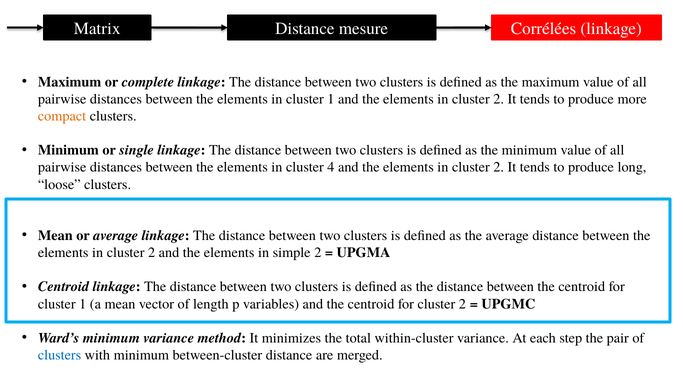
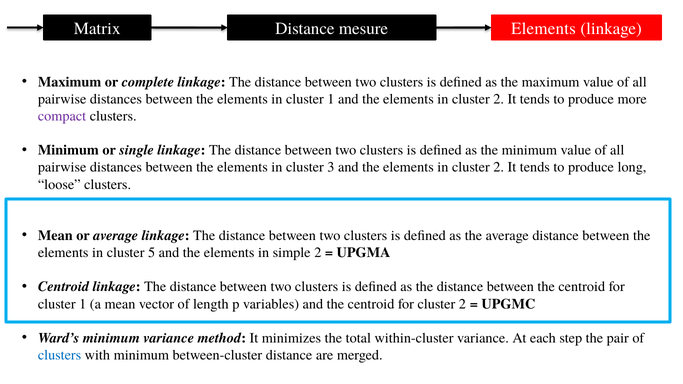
mesure Corrélées: Corrélées -> Elements (543, 29)
compact colour: orange -> purple (62, 116)
4: 4 -> 3 (331, 167)
2: 2 -> 5 (152, 253)
